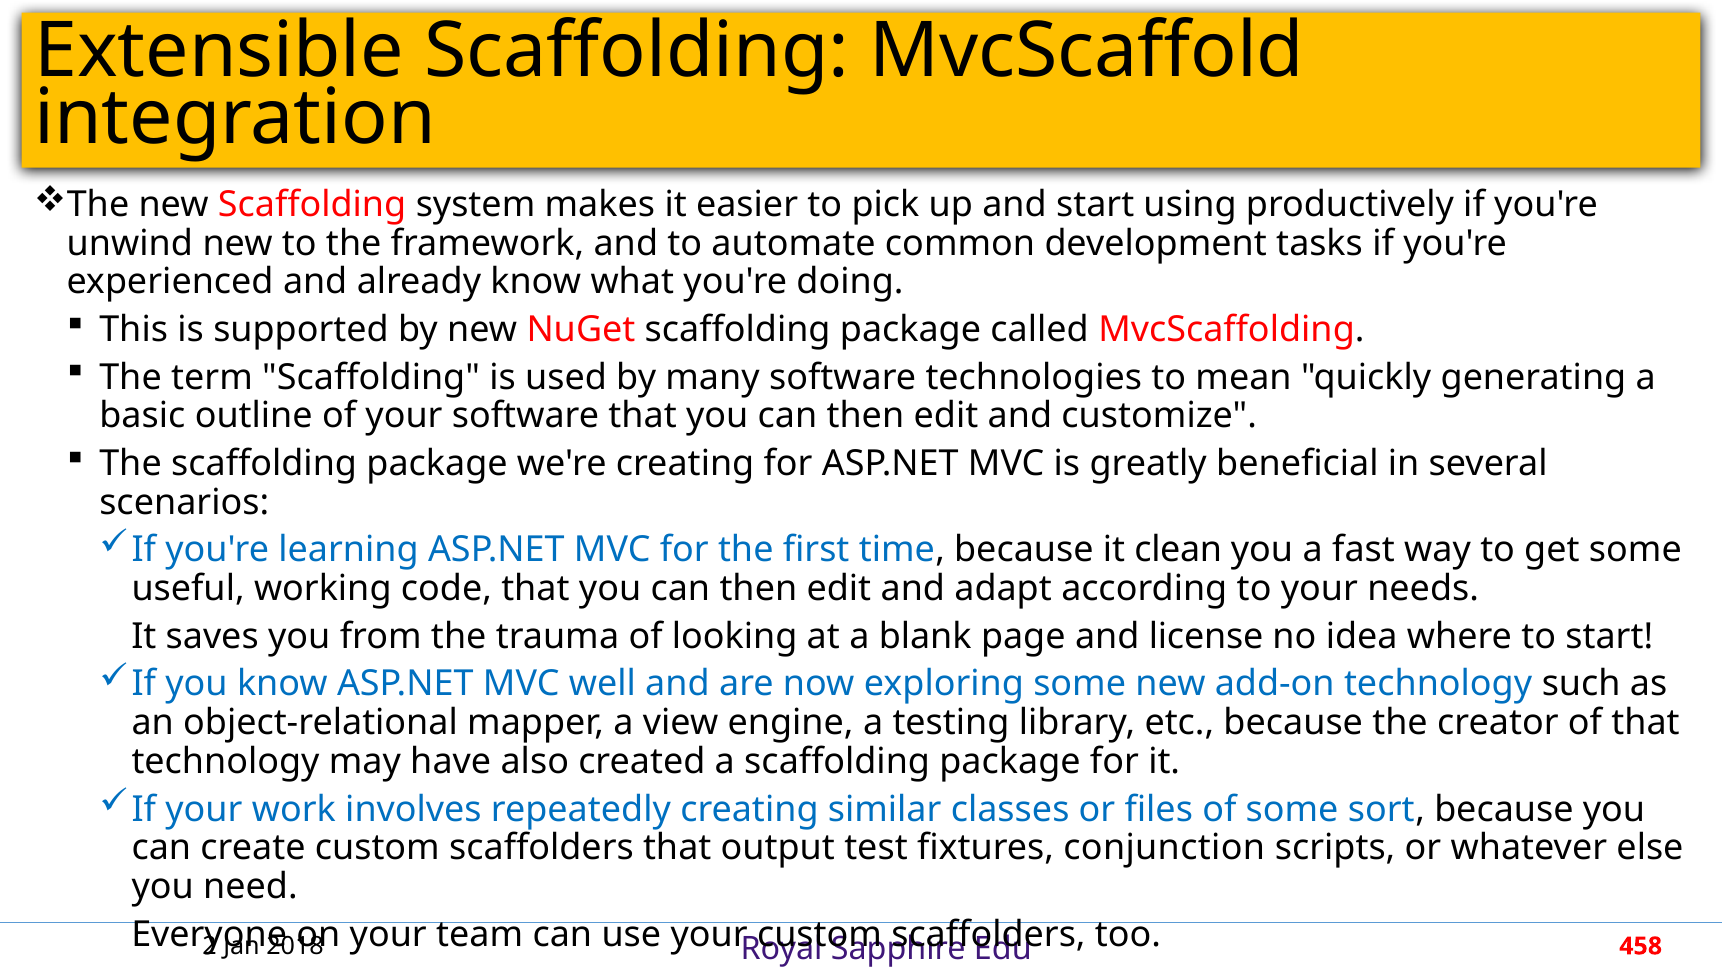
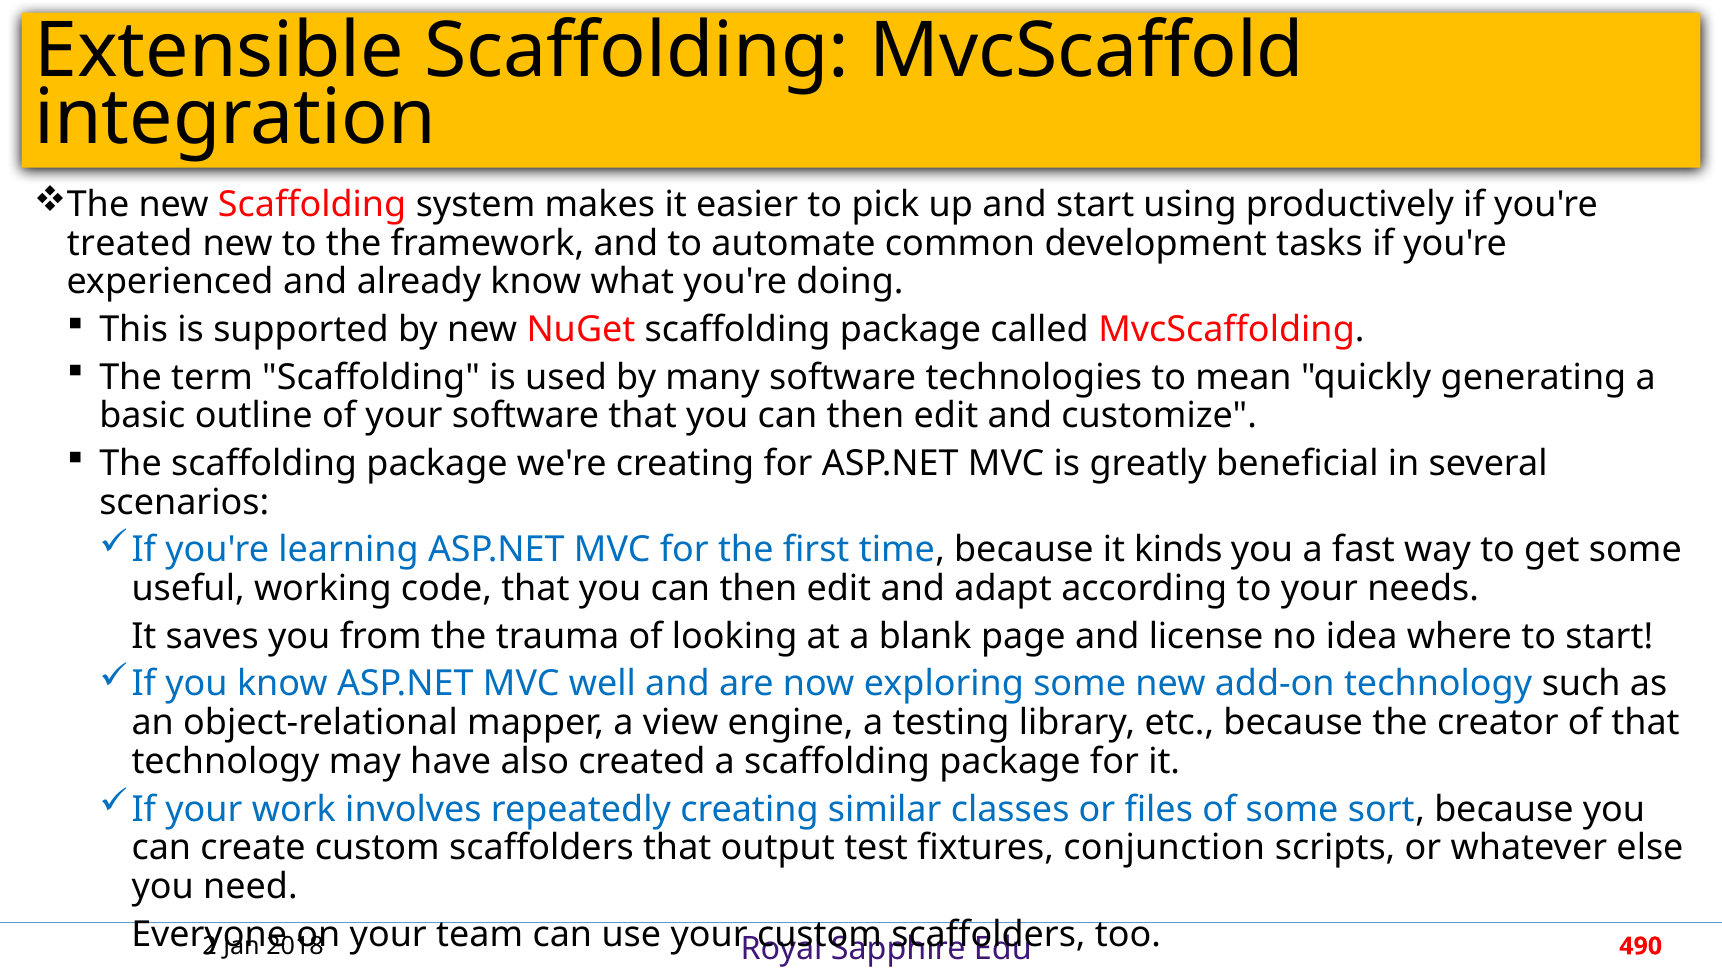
unwind: unwind -> treated (130, 243)
clean: clean -> kinds (1178, 550)
458: 458 -> 490 (1641, 947)
